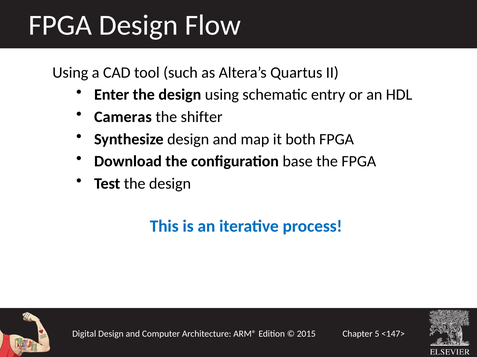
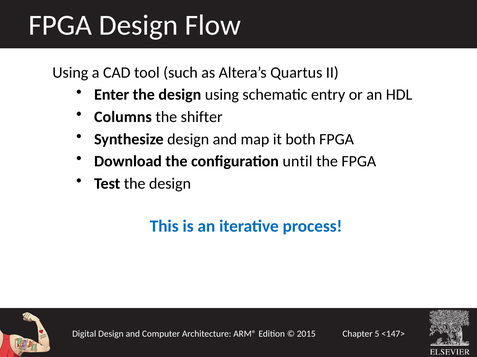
Cameras: Cameras -> Columns (123, 117)
base: base -> until (298, 162)
